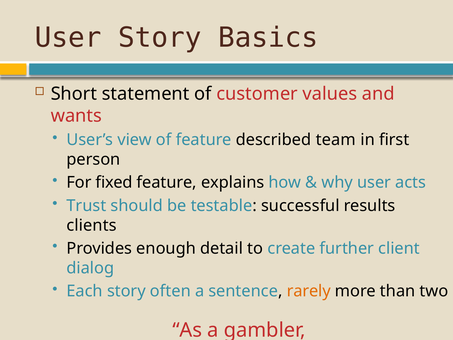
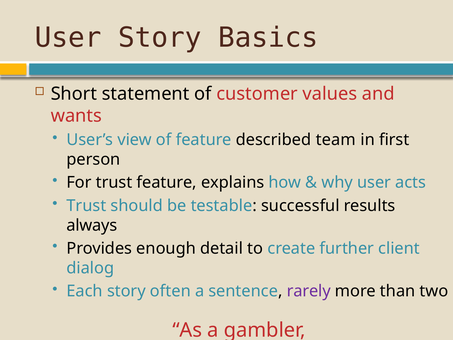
For fixed: fixed -> trust (114, 182)
clients: clients -> always (92, 225)
rarely colour: orange -> purple (309, 291)
